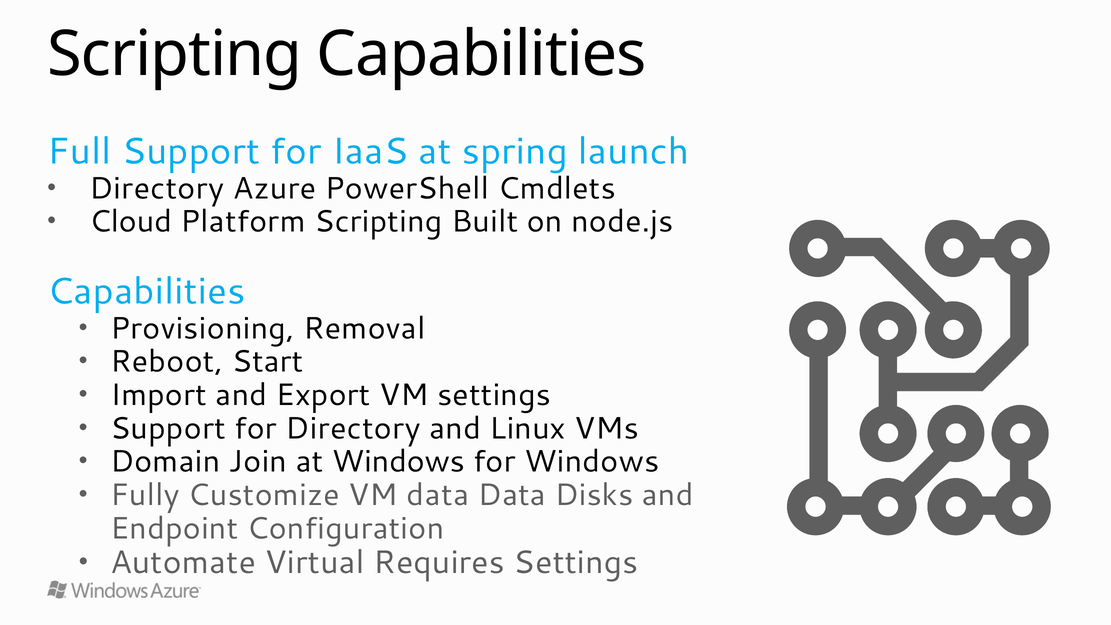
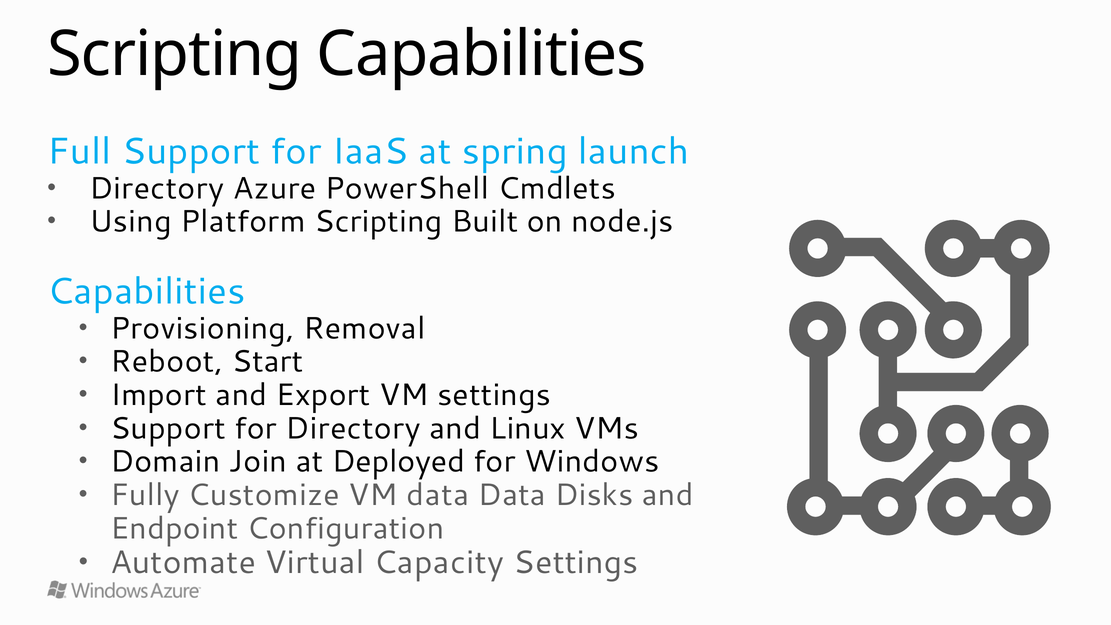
Cloud: Cloud -> Using (130, 222)
at Windows: Windows -> Deployed (398, 462)
Requires: Requires -> Capacity (439, 562)
